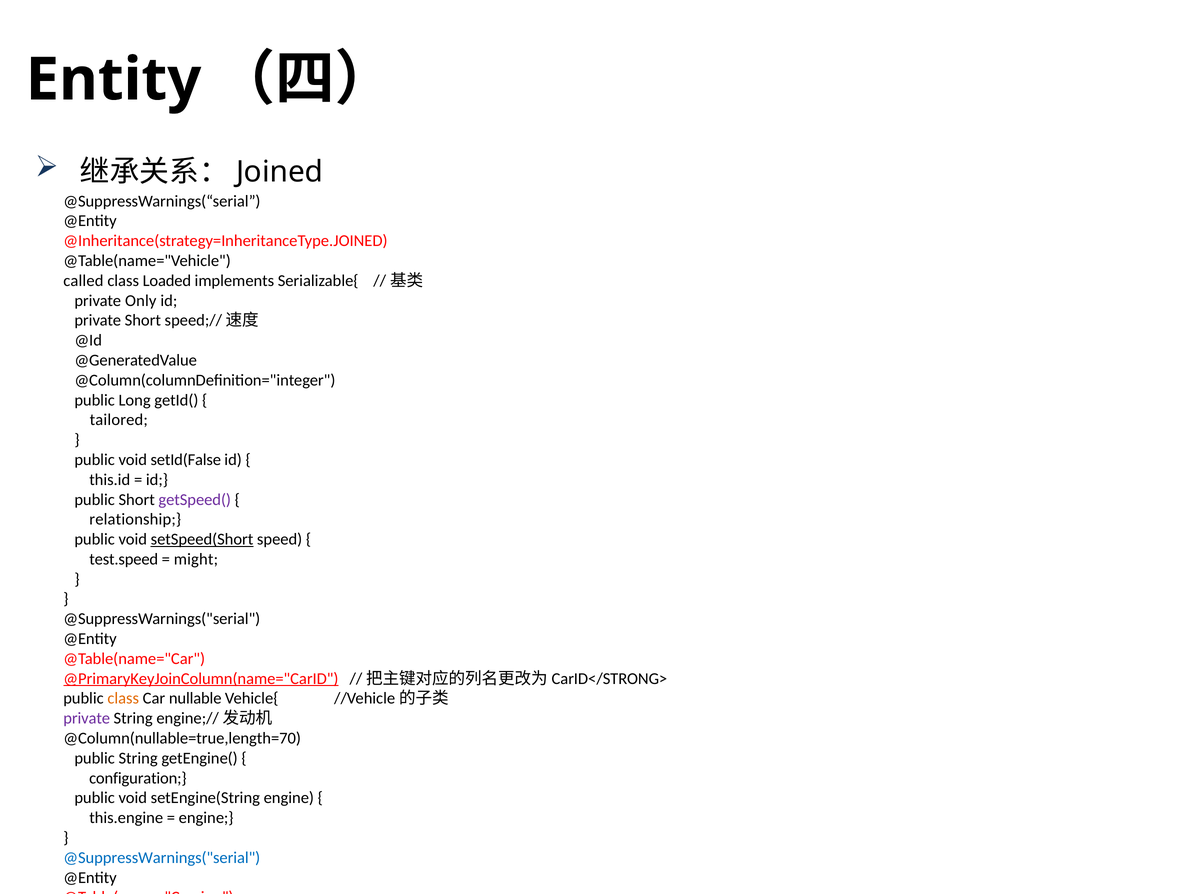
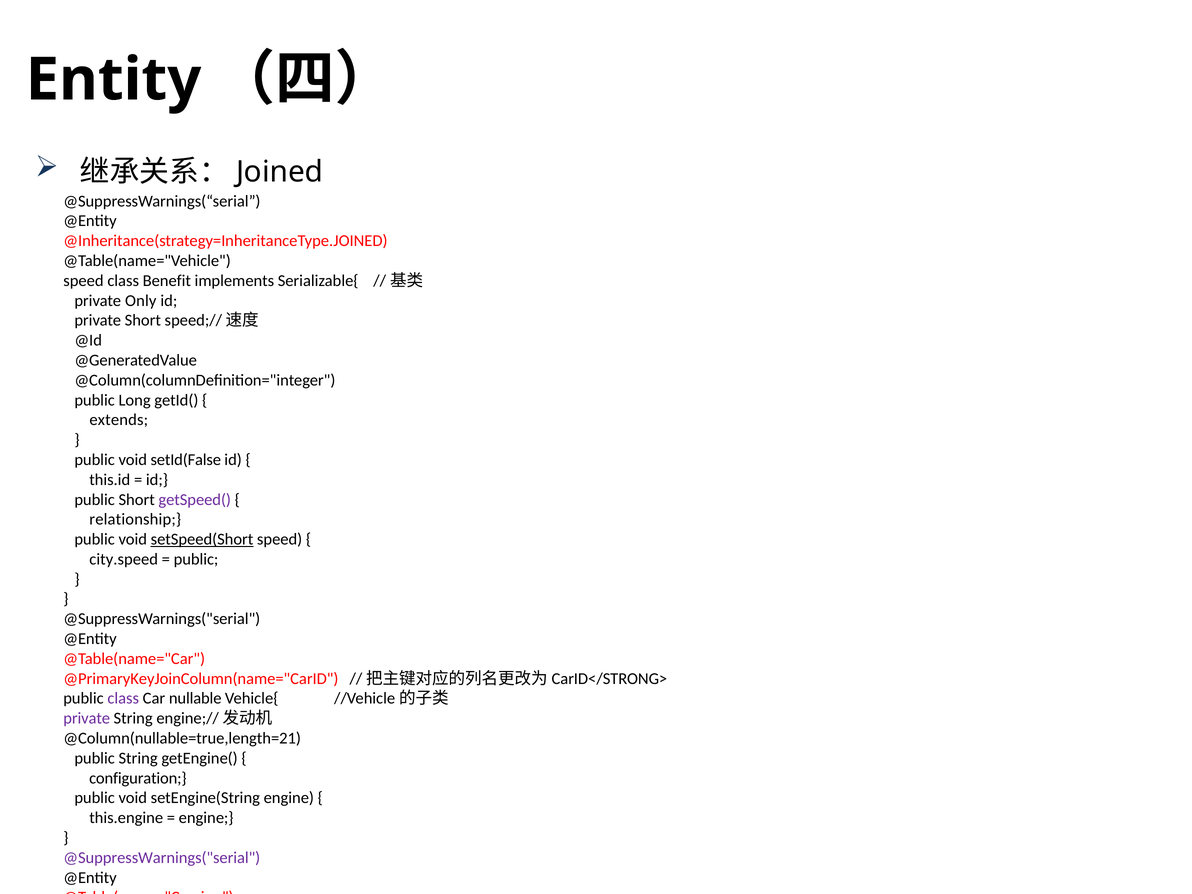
called: called -> speed (83, 281)
Loaded: Loaded -> Benefit (167, 281)
tailored: tailored -> extends (119, 420)
test.speed: test.speed -> city.speed (124, 559)
might: might -> public (196, 559)
@PrimaryKeyJoinColumn(name="CarID underline: present -> none (201, 679)
class colour: orange -> purple (123, 699)
@Column(nullable=true,length=70: @Column(nullable=true,length=70 -> @Column(nullable=true,length=21 (182, 738)
@SuppressWarnings("serial colour: blue -> purple (162, 858)
